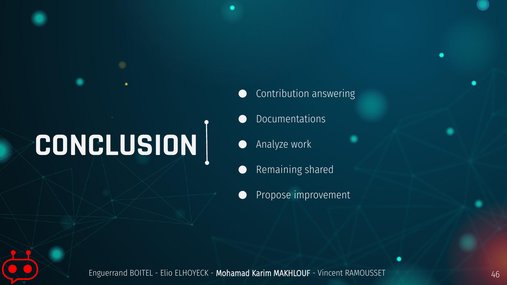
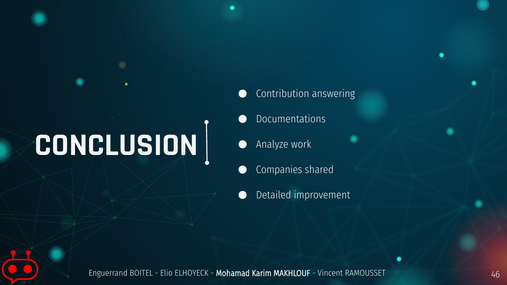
Remaining: Remaining -> Companies (279, 170)
Propose: Propose -> Detailed (274, 195)
